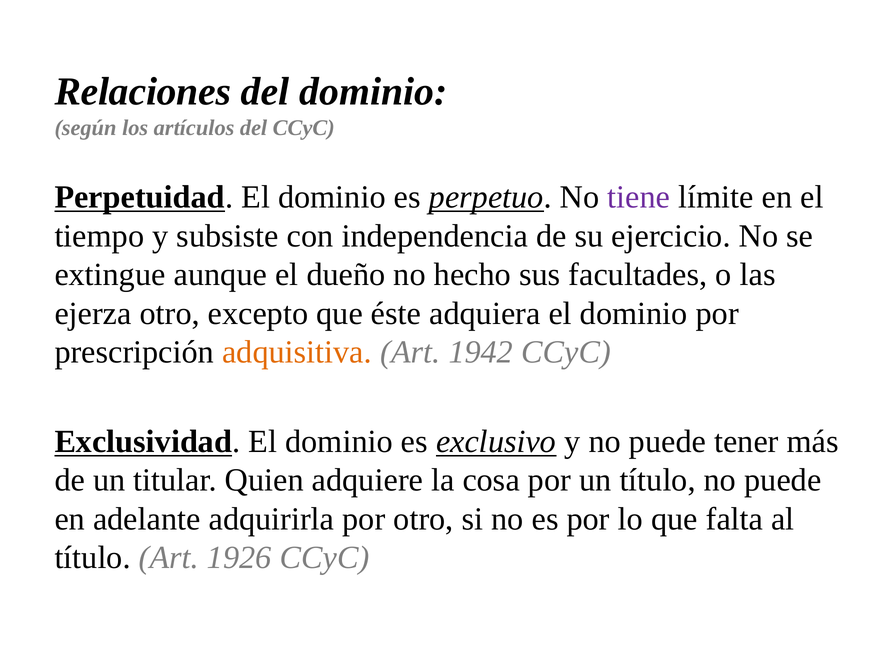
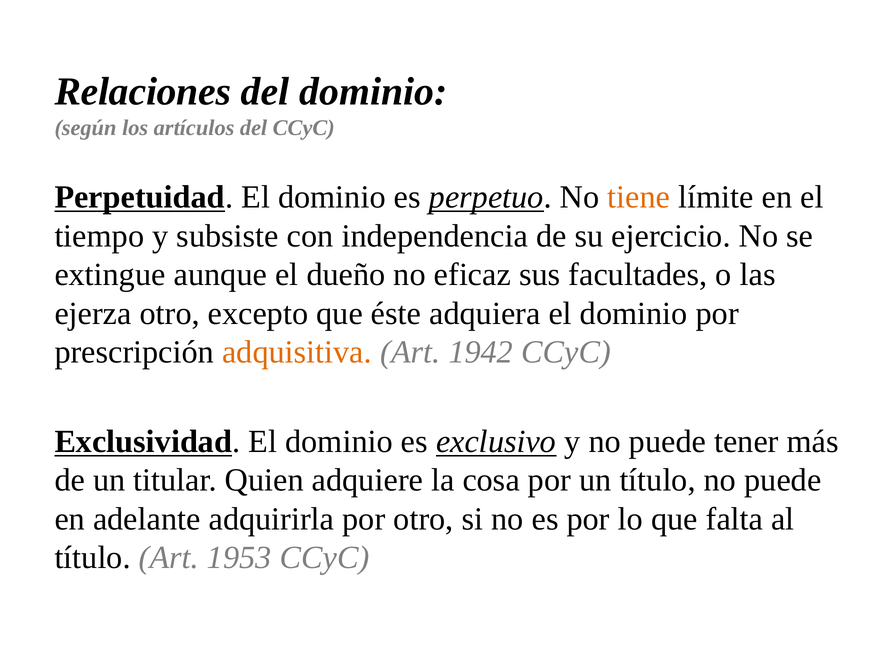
tiene colour: purple -> orange (639, 197)
hecho: hecho -> eficaz (472, 274)
1926: 1926 -> 1953 (239, 557)
